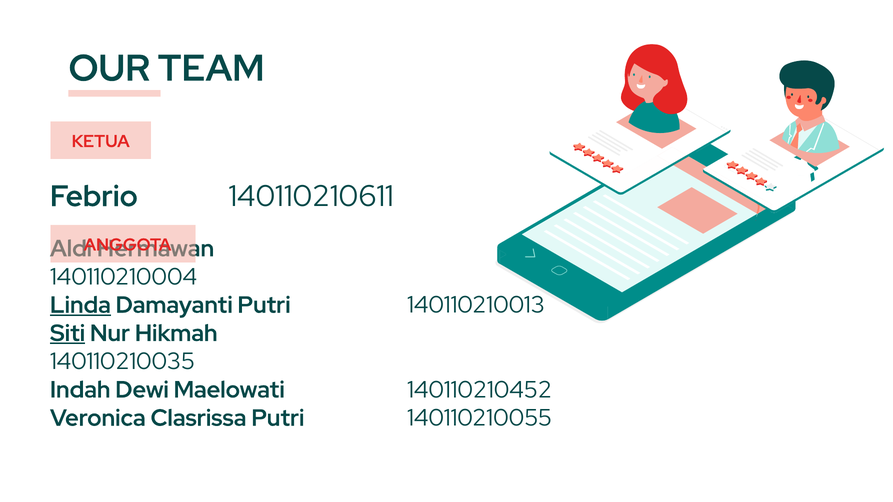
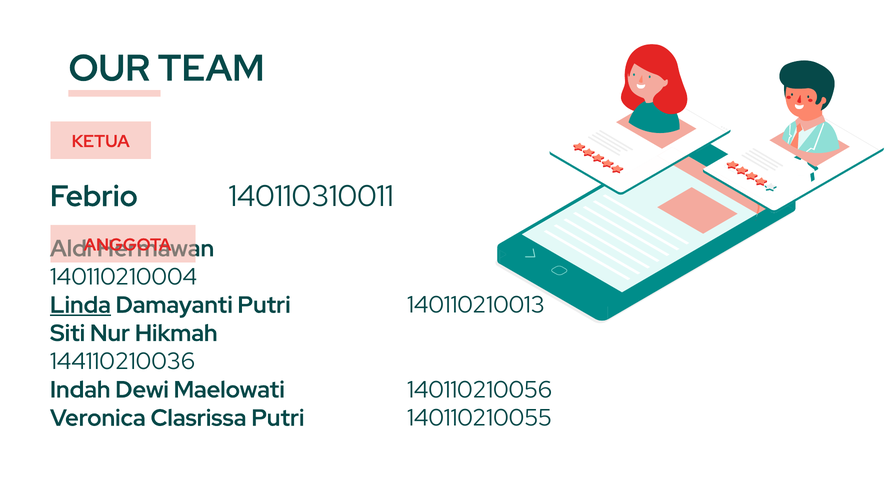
140110210611: 140110210611 -> 140110310011 (311, 196)
Siti underline: present -> none (68, 333)
140110210035: 140110210035 -> 144110210036 (123, 362)
140110210452: 140110210452 -> 140110210056 (480, 390)
